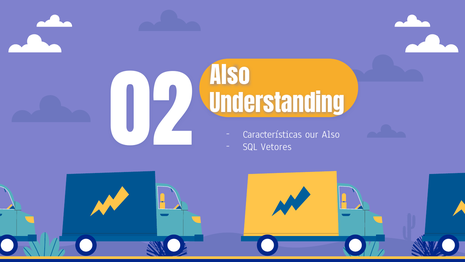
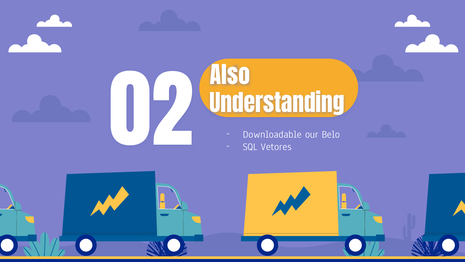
Características: Características -> Downloadable (272, 134)
our Also: Also -> Belo (331, 134)
